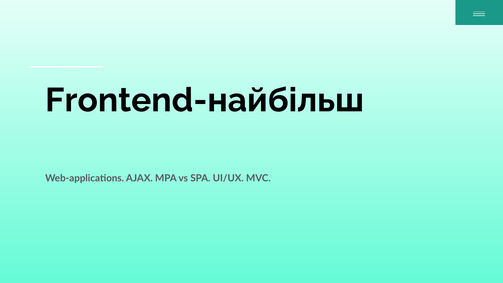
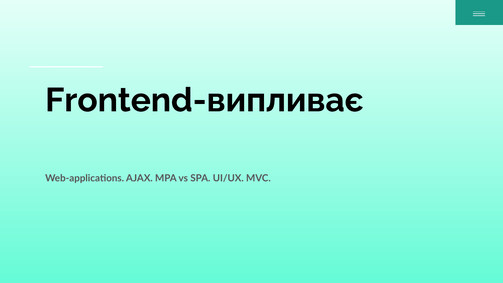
Frontend-найбільш: Frontend-найбільш -> Frontend-випливає (205, 100)
